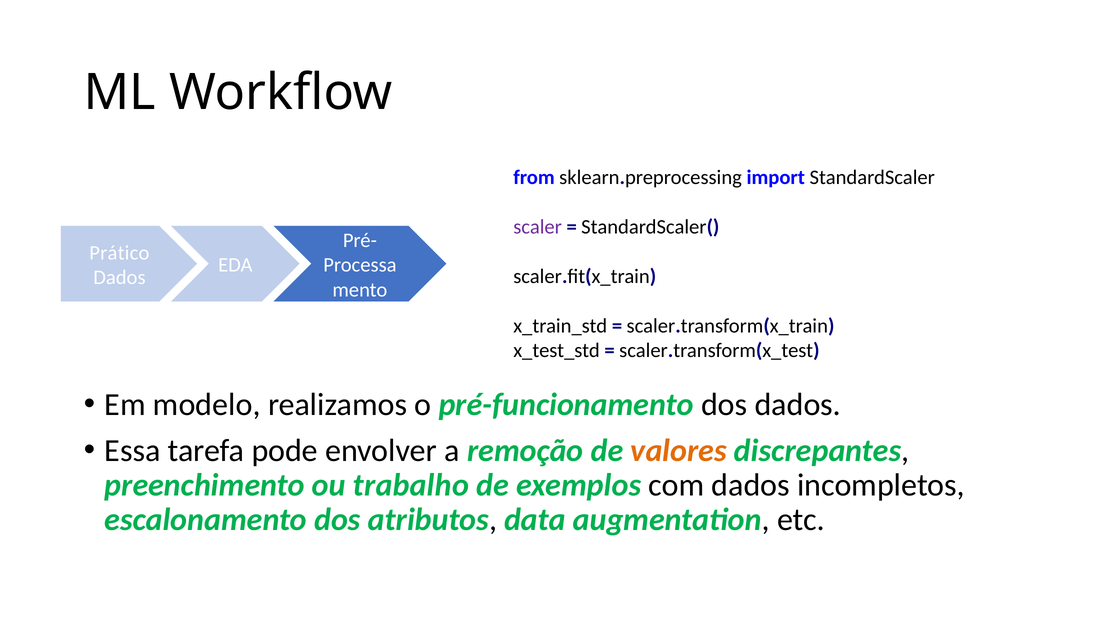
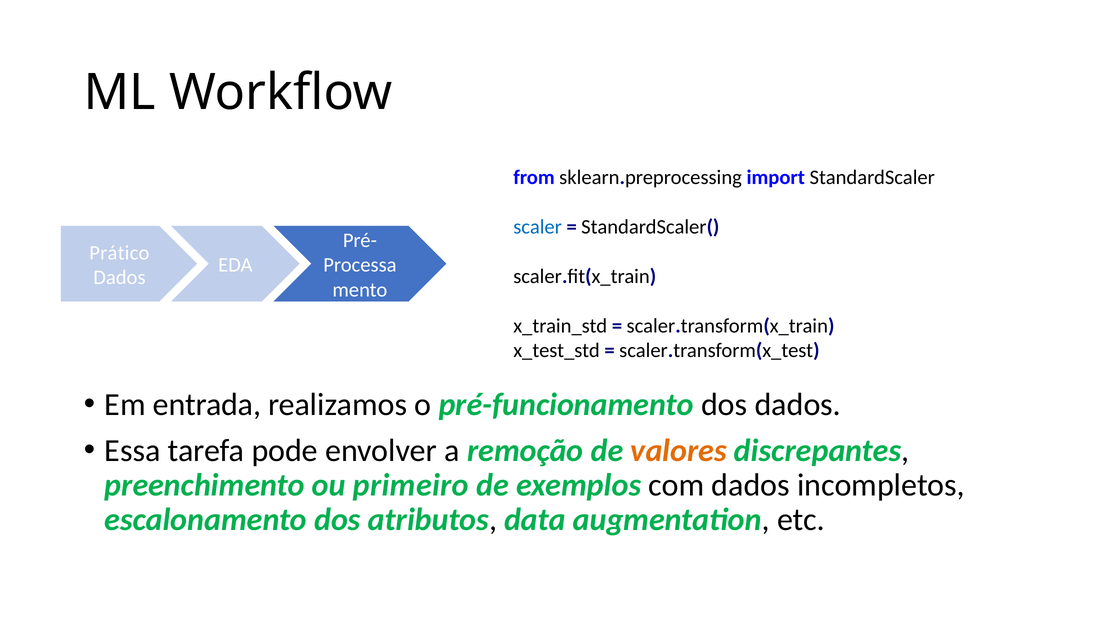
scaler colour: purple -> blue (538, 227)
modelo: modelo -> entrada (207, 404)
trabalho: trabalho -> primeiro (411, 485)
